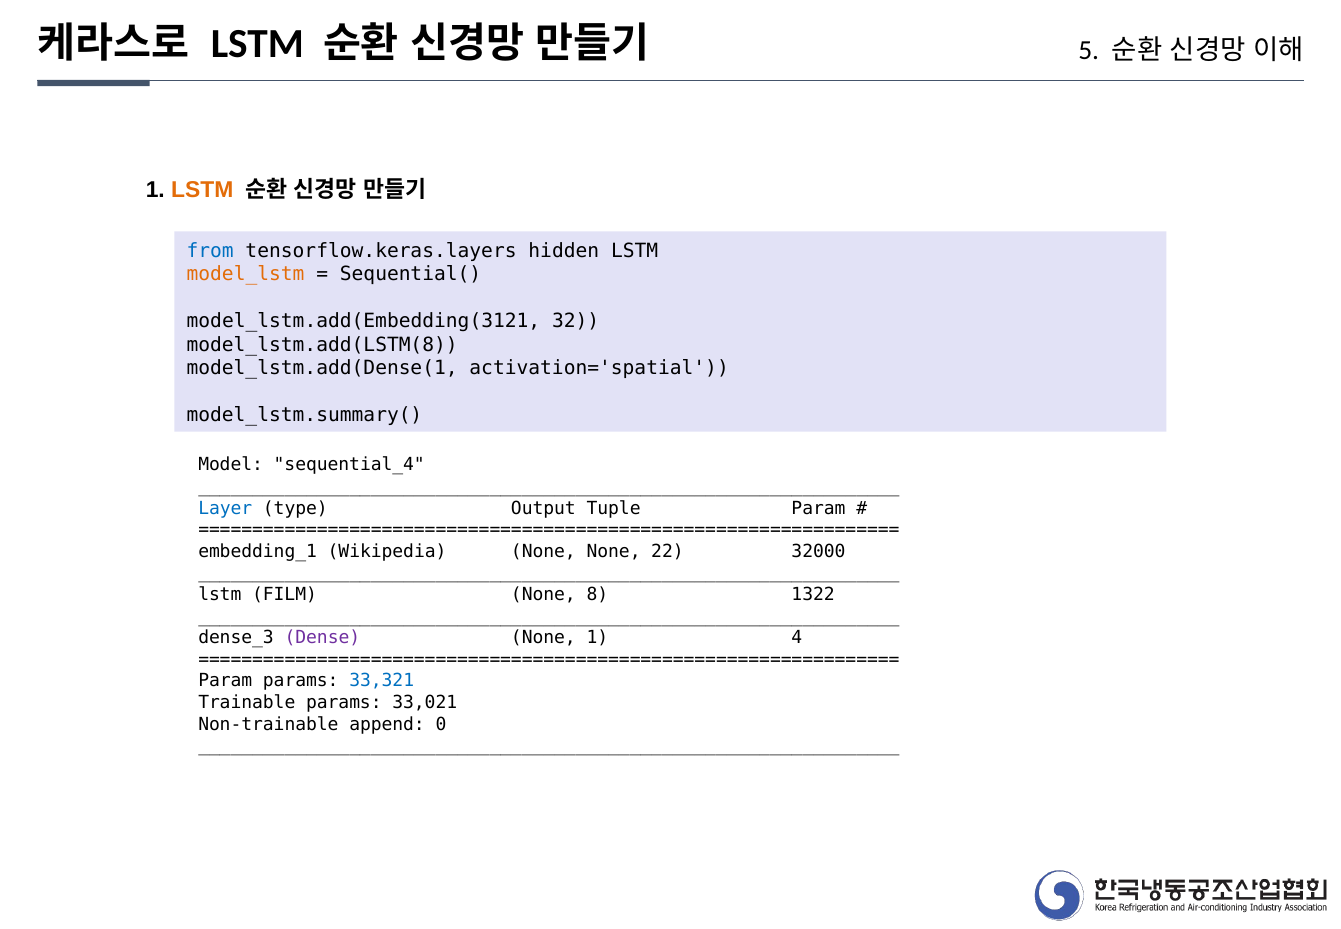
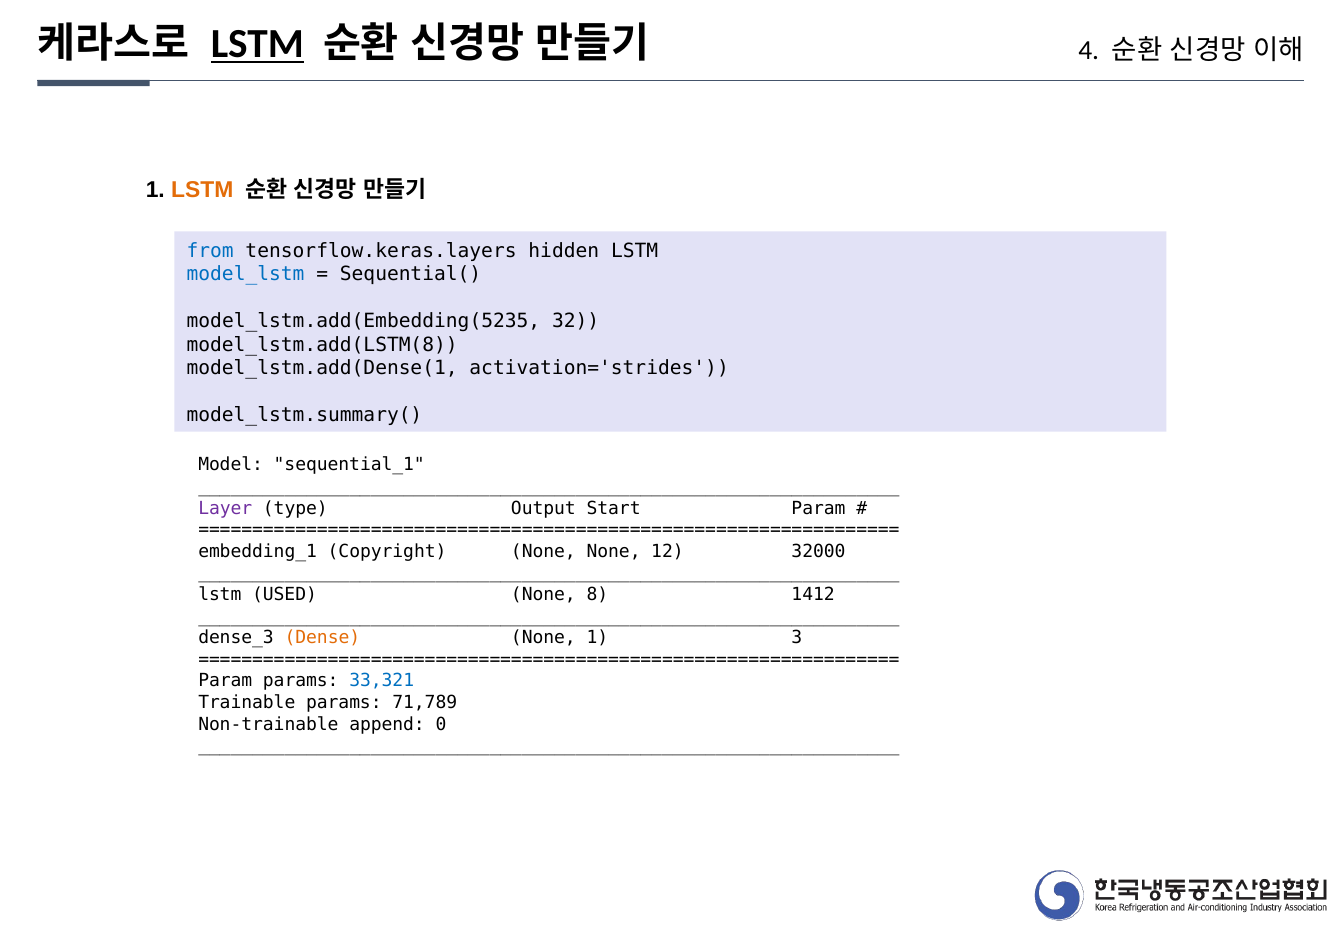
LSTM underline: none -> present (257, 44)
5: 5 -> 4 (1089, 51)
model_lstm colour: orange -> blue (246, 274)
model_lstm.add(Embedding(3121: model_lstm.add(Embedding(3121 -> model_lstm.add(Embedding(5235 (363, 321)
activation='spatial: activation='spatial -> activation='strides (599, 368)
sequential_4: sequential_4 -> sequential_1 (349, 465)
Layer colour: blue -> purple (225, 508)
Tuple: Tuple -> Start (614, 508)
Wikipedia: Wikipedia -> Copyright (387, 551)
22: 22 -> 12 (667, 551)
FILM: FILM -> USED (284, 594)
1322: 1322 -> 1412 (813, 594)
Dense colour: purple -> orange (322, 637)
4: 4 -> 3 (797, 637)
33,021: 33,021 -> 71,789 (425, 702)
